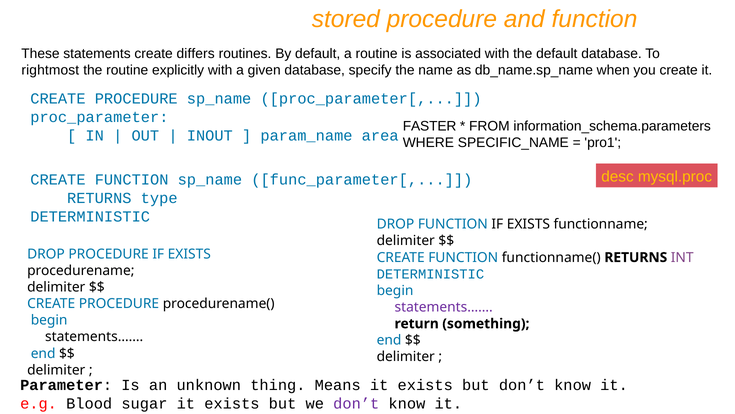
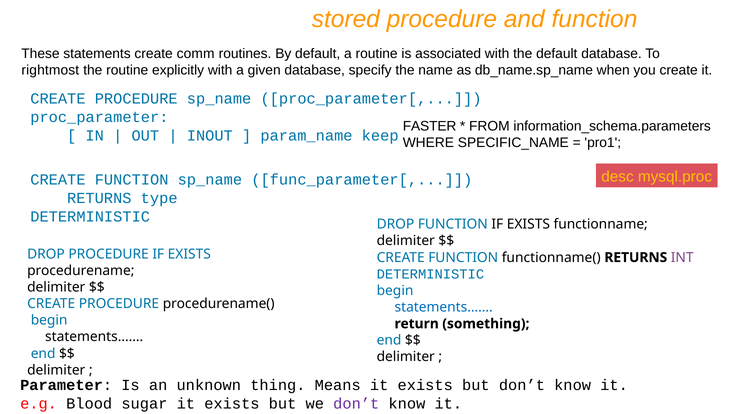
differs: differs -> comm (196, 54)
area: area -> keep (380, 135)
statements…… colour: purple -> blue (444, 307)
